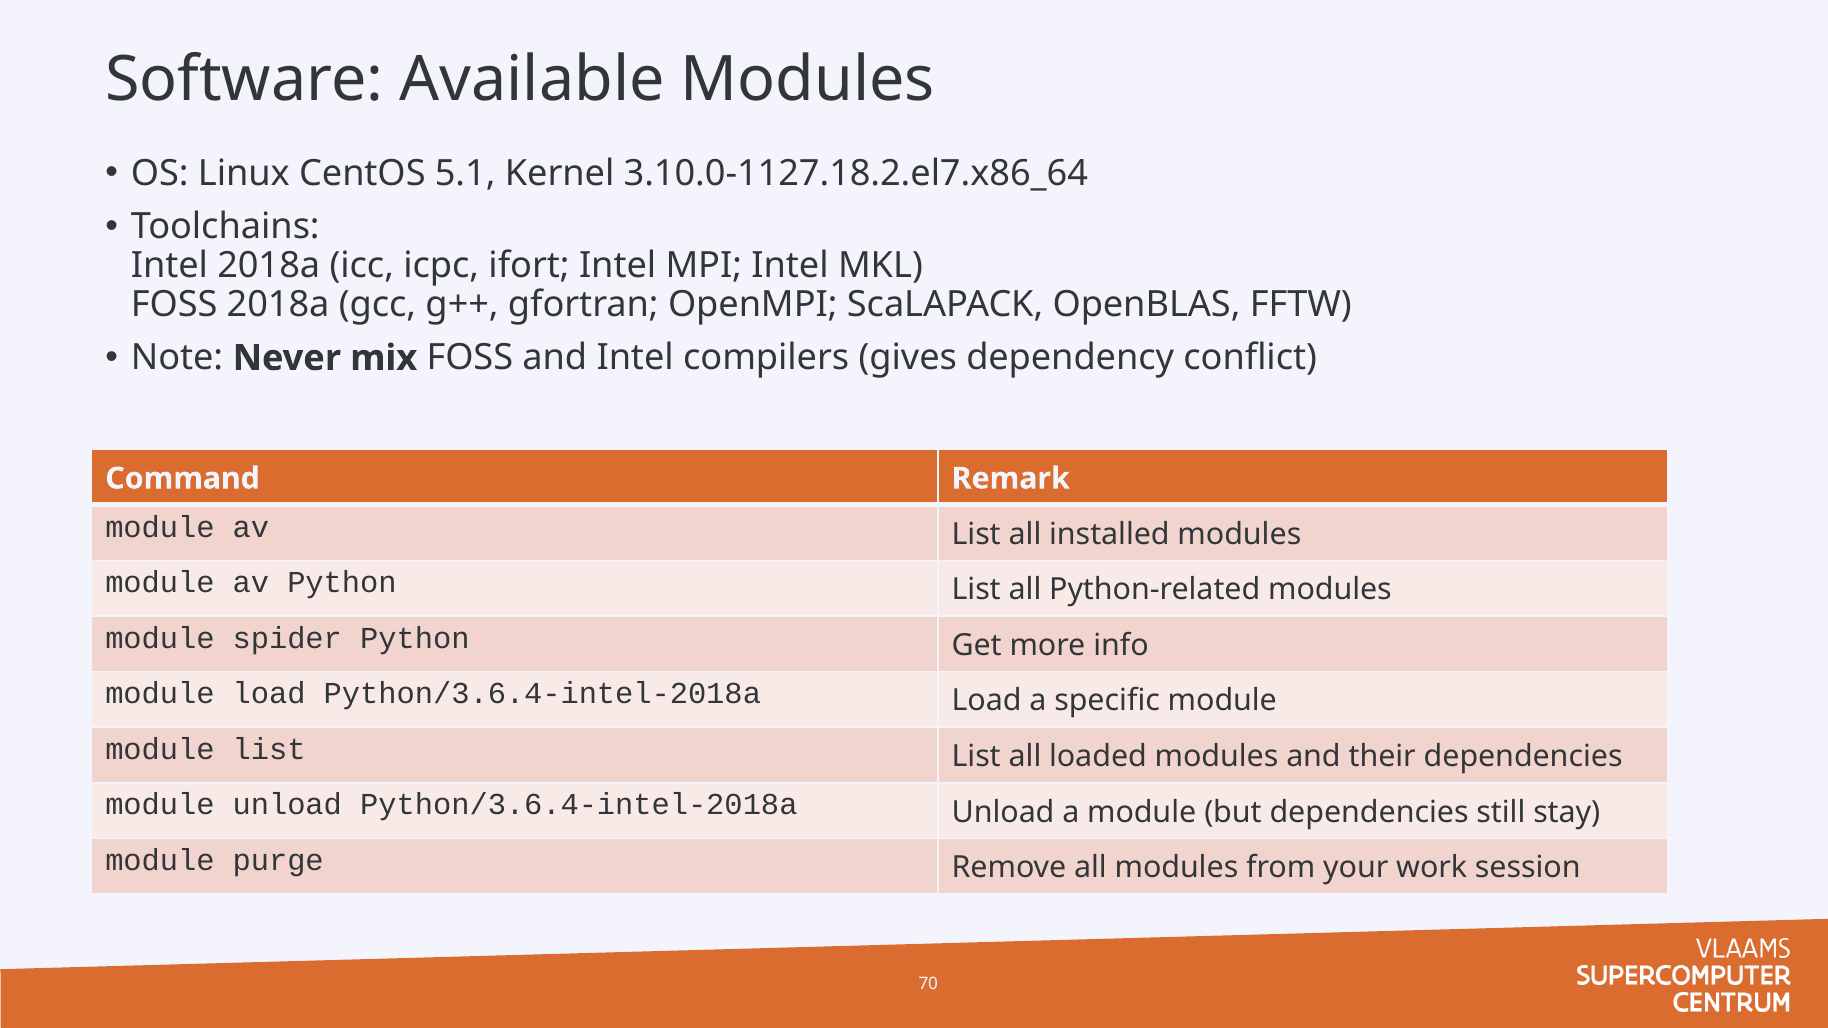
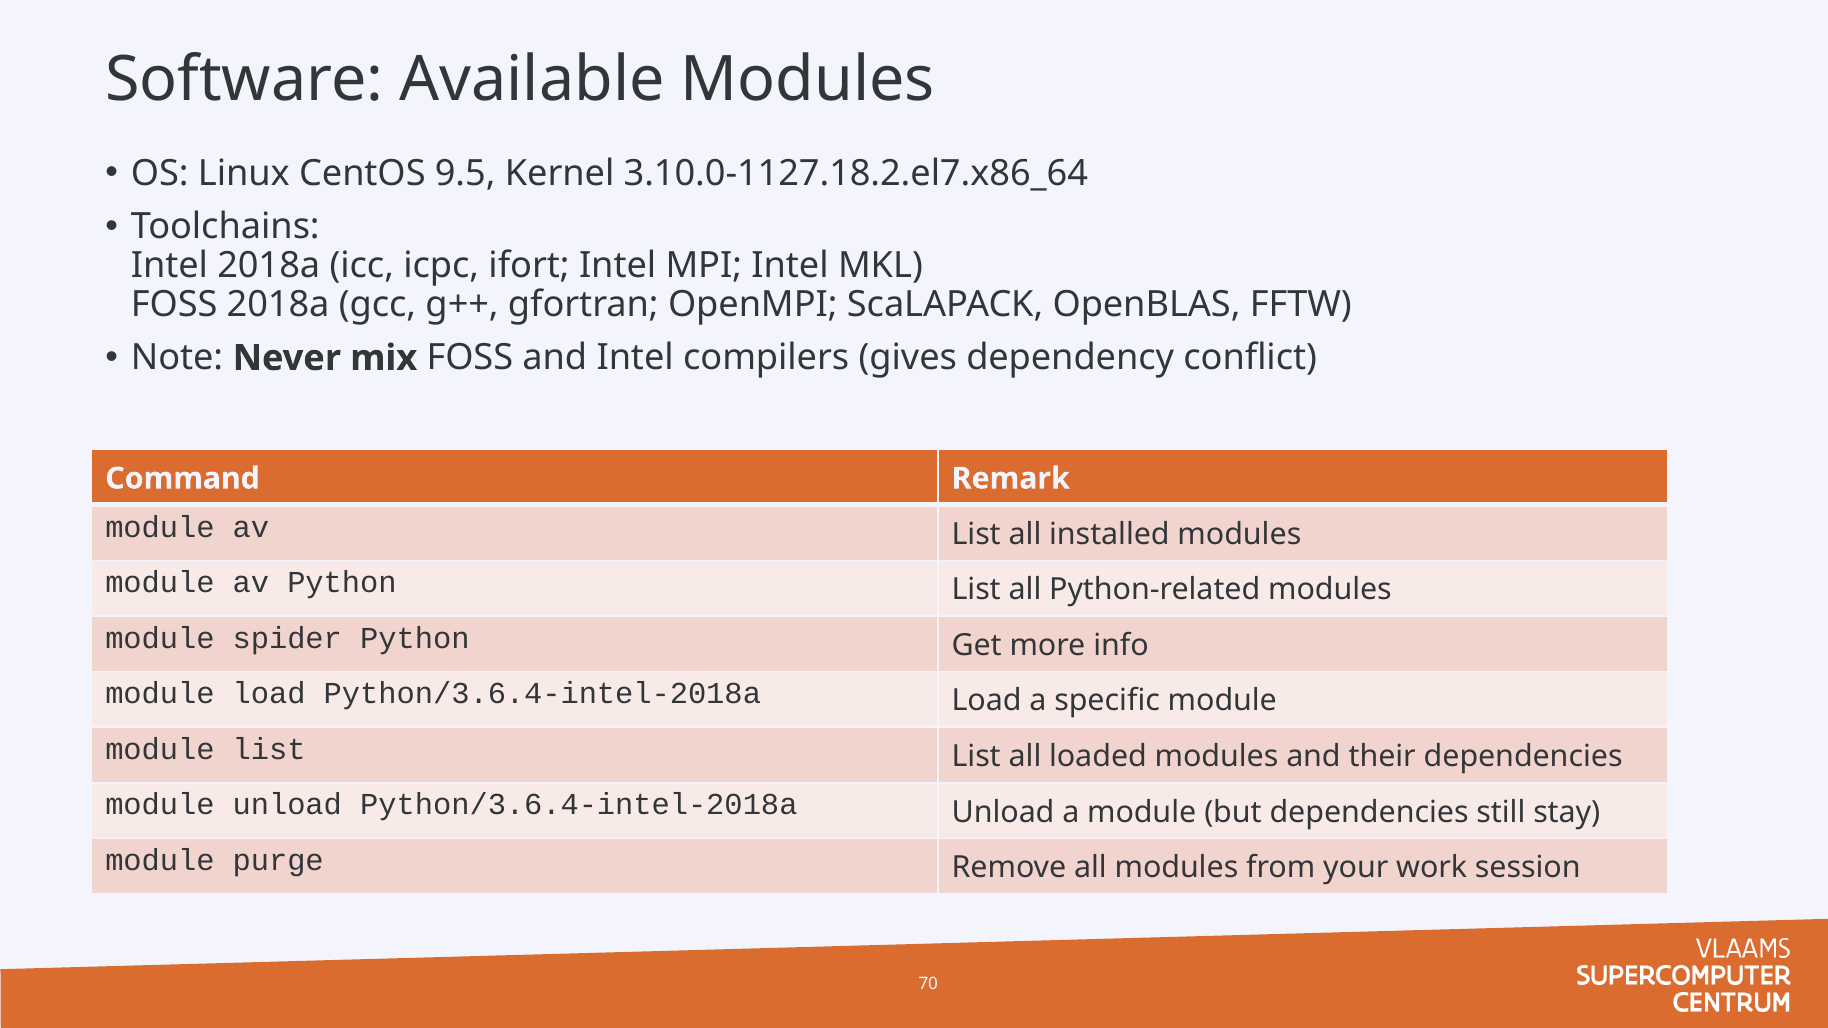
5.1: 5.1 -> 9.5 (465, 173)
